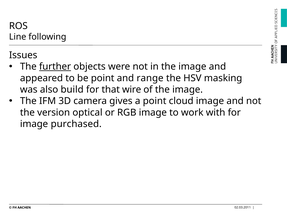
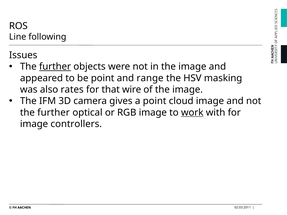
build: build -> rates (72, 90)
version: version -> further (54, 113)
work underline: none -> present (192, 113)
purchased: purchased -> controllers (76, 124)
